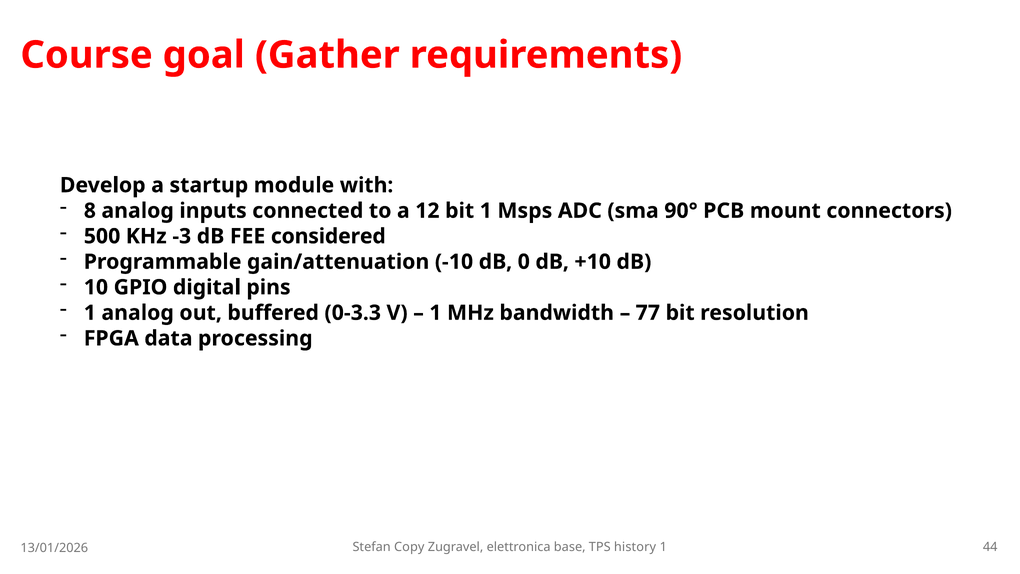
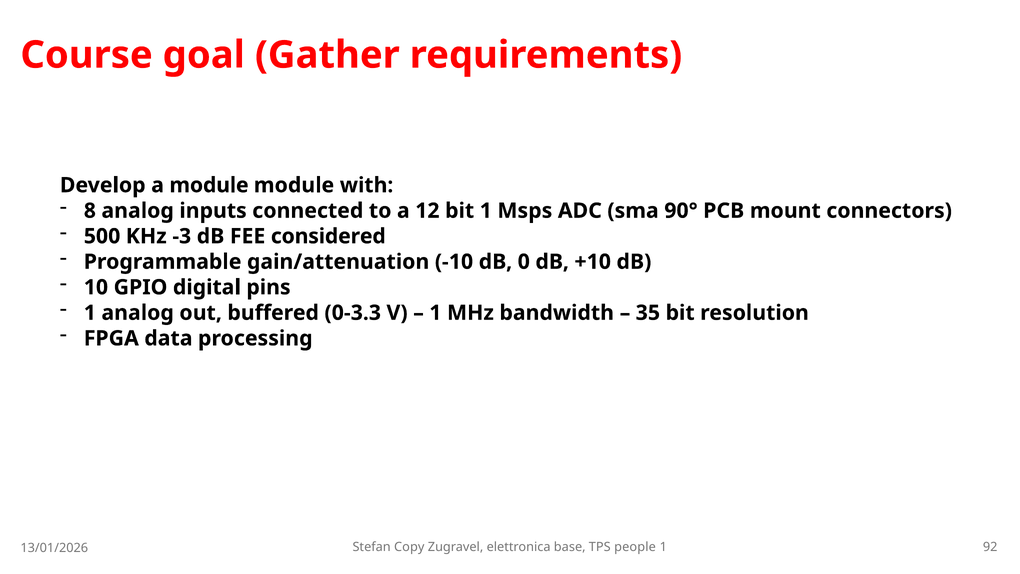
a startup: startup -> module (209, 185)
77: 77 -> 35 (648, 313)
history: history -> people (635, 547)
44: 44 -> 92 (990, 547)
